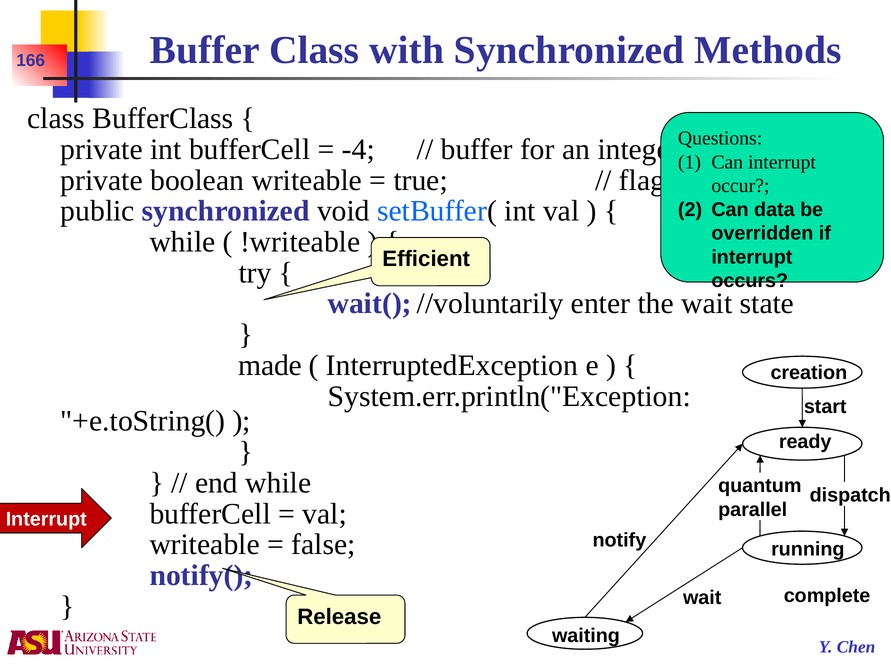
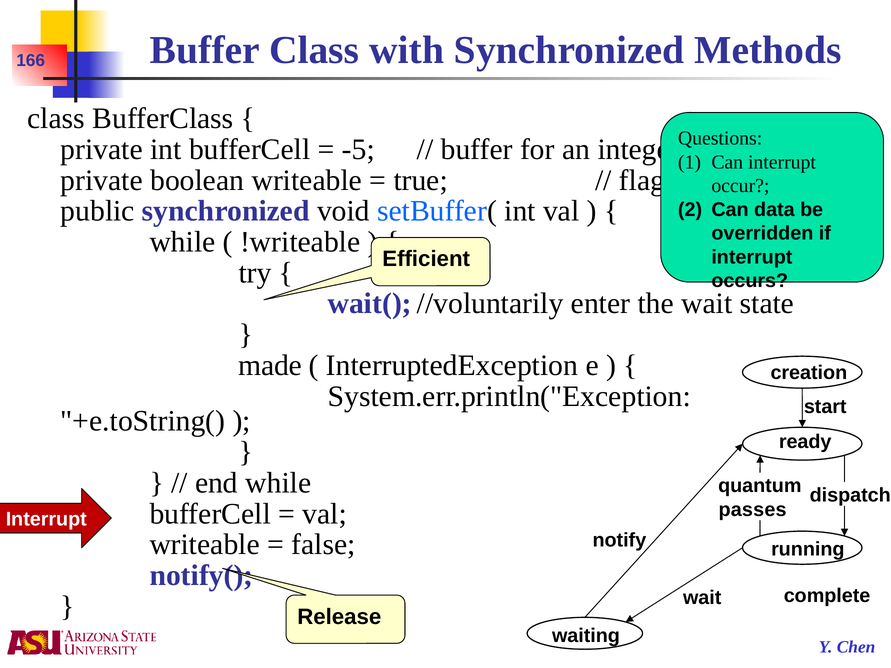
-4: -4 -> -5 (358, 149)
parallel: parallel -> passes (753, 510)
